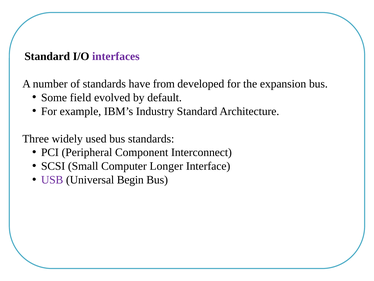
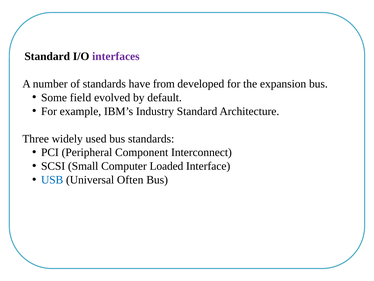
Longer: Longer -> Loaded (166, 166)
USB colour: purple -> blue (52, 180)
Begin: Begin -> Often (130, 180)
